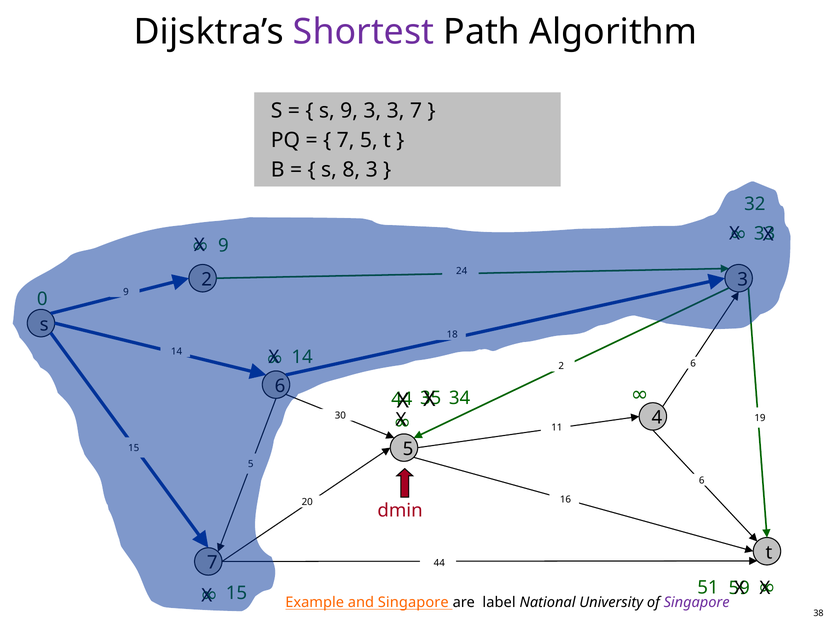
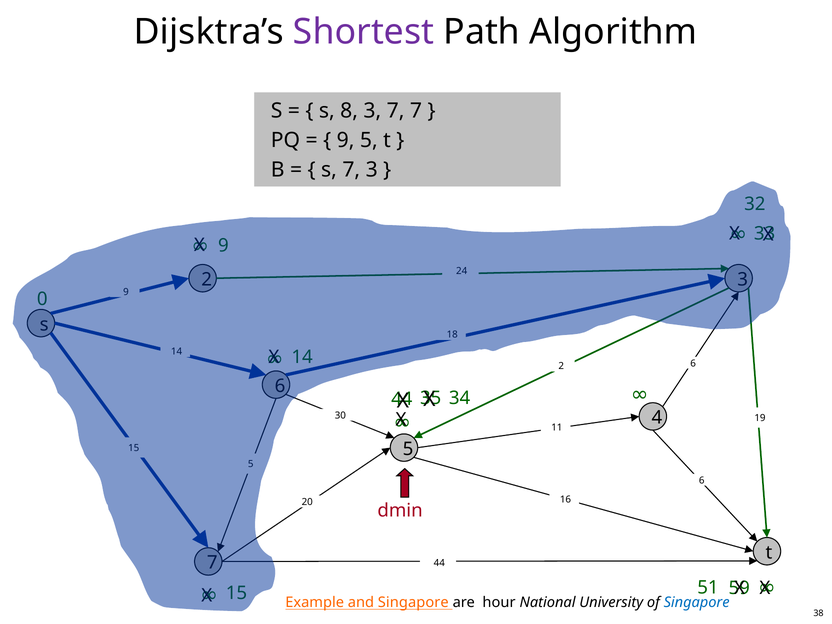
s 9: 9 -> 8 (349, 111)
3 3: 3 -> 7 (396, 111)
7: 7 -> 9 (346, 140)
s 8: 8 -> 7 (351, 170)
label: label -> hour (499, 603)
Singapore colour: purple -> blue (697, 603)
